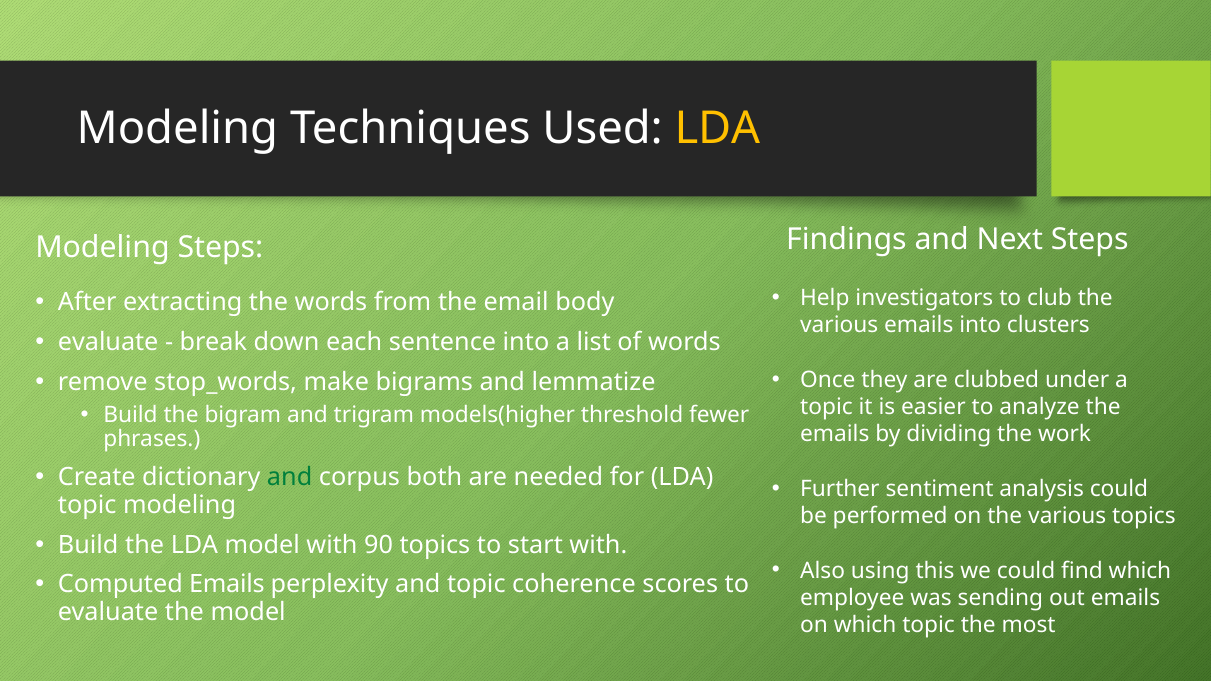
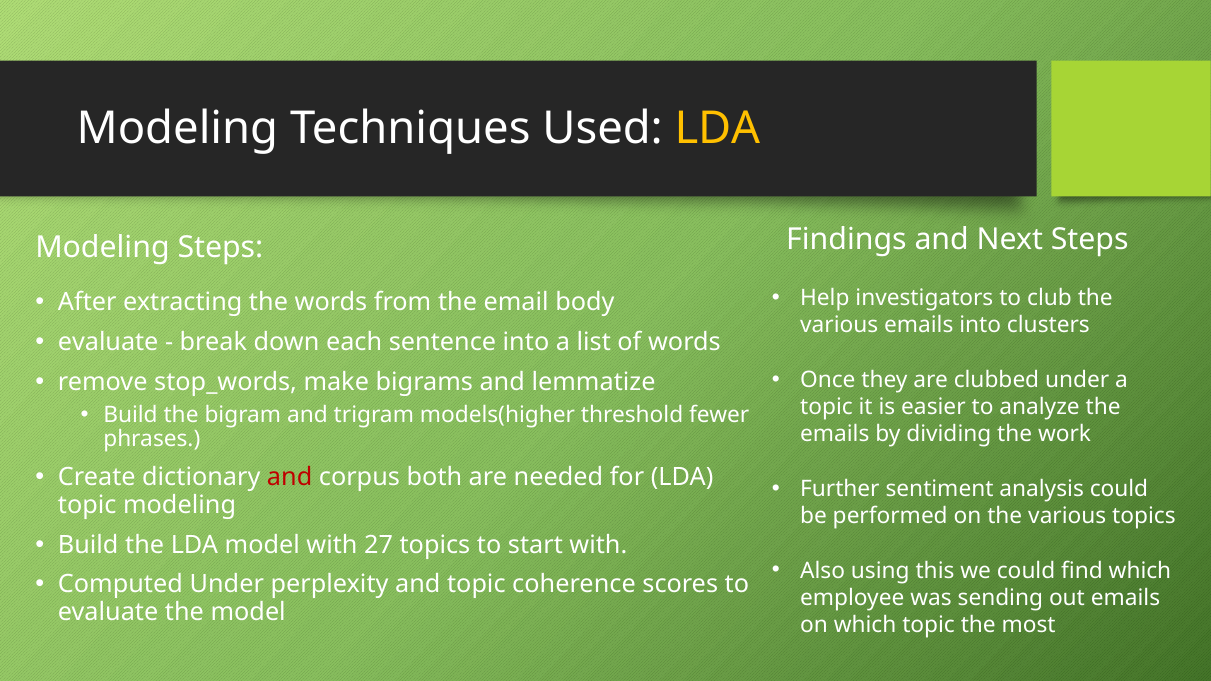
and colour: green -> red (290, 478)
90: 90 -> 27 (379, 545)
Computed Emails: Emails -> Under (227, 585)
